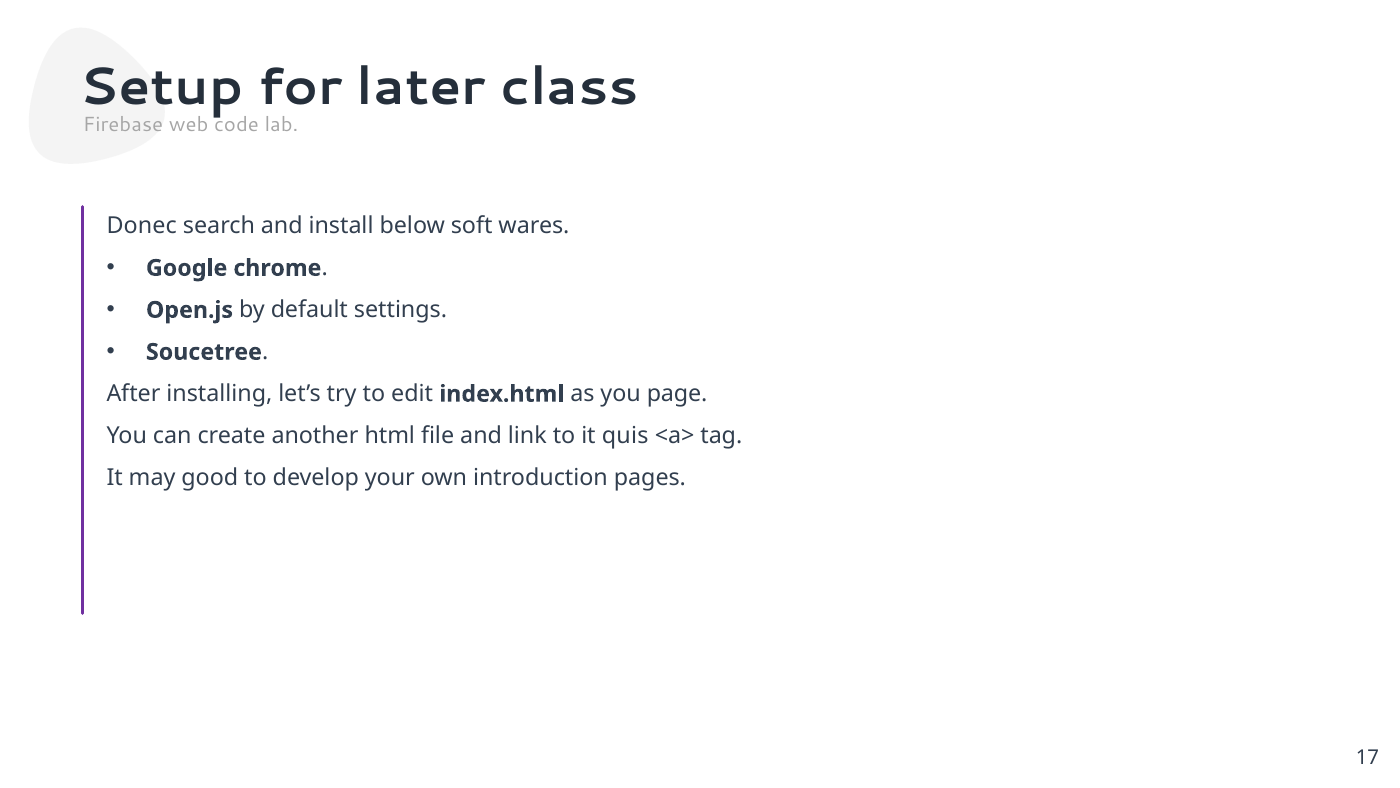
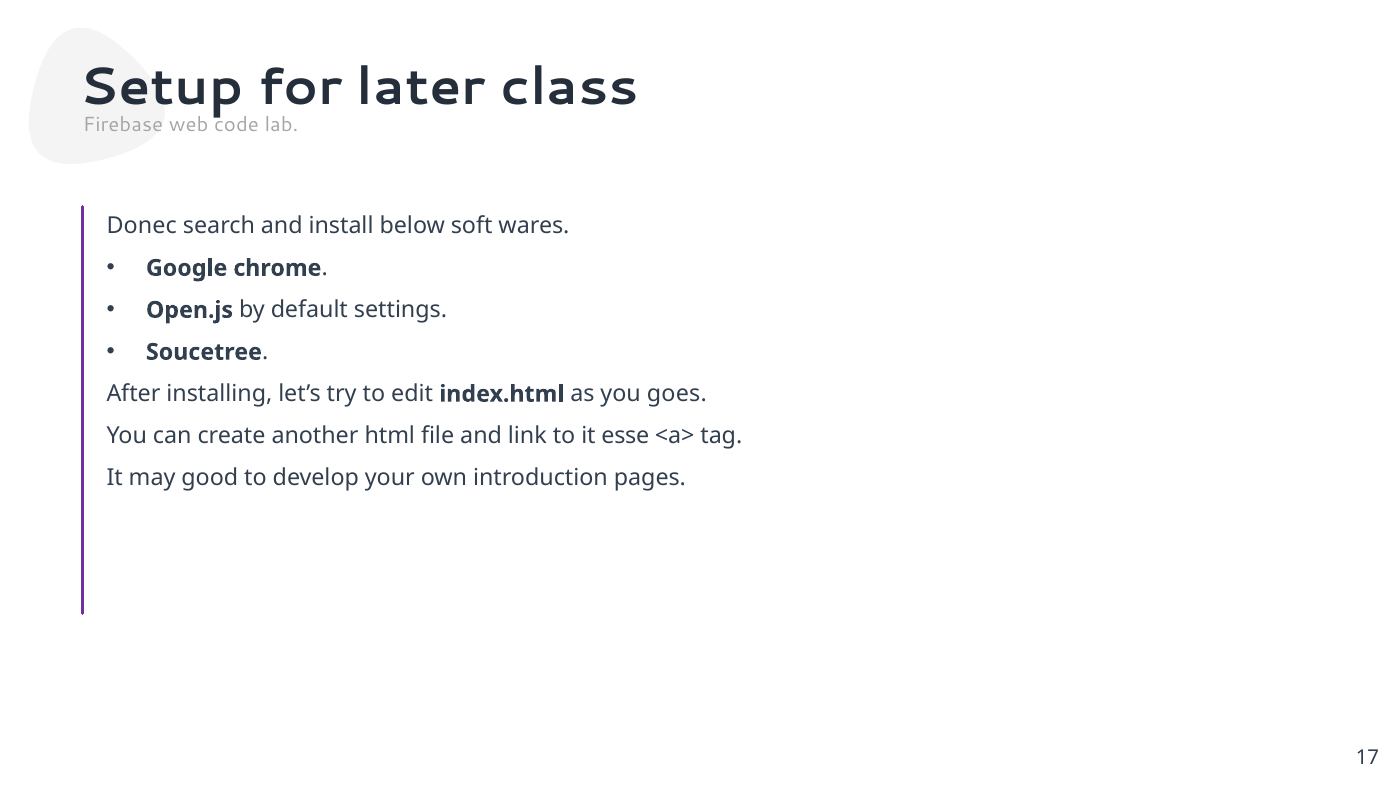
page: page -> goes (677, 394)
quis: quis -> esse (625, 436)
